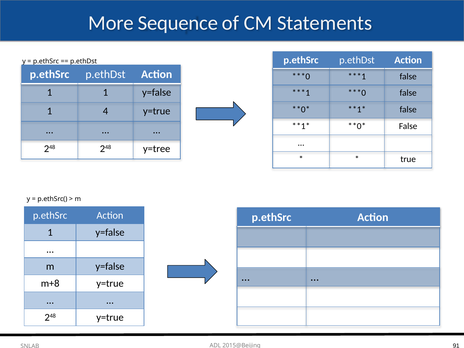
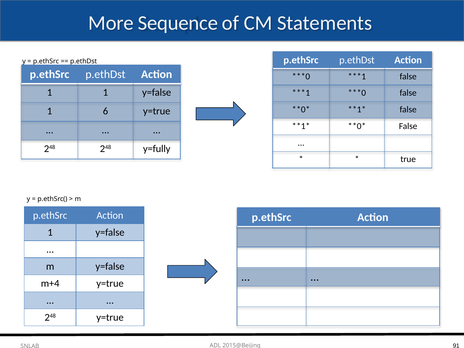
4: 4 -> 6 (105, 111)
y=tree: y=tree -> y=fully (157, 149)
m+8: m+8 -> m+4 (50, 284)
